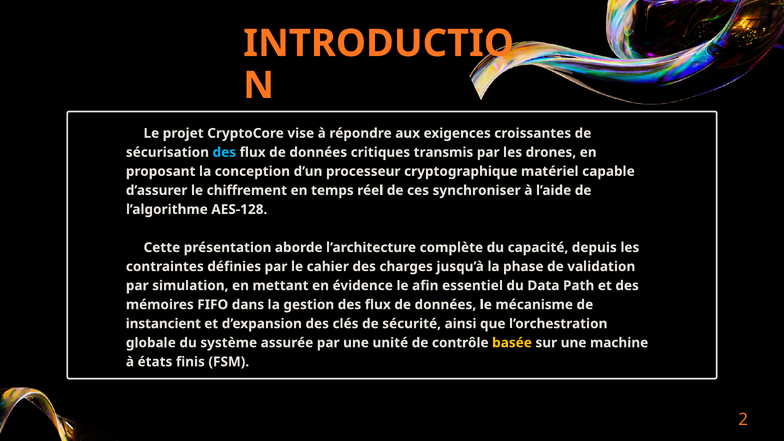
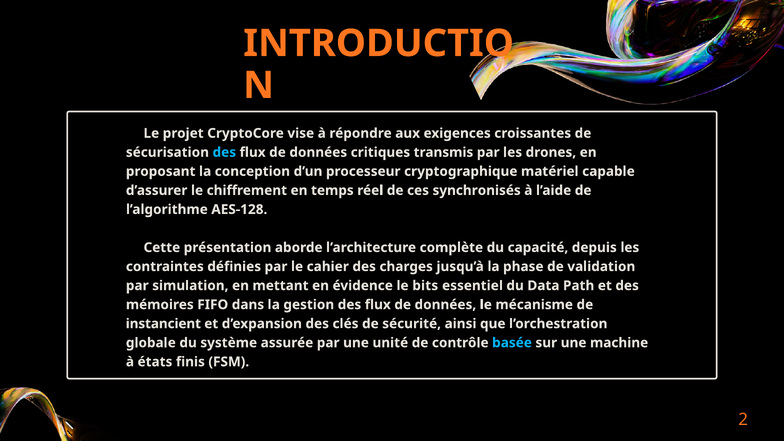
synchroniser: synchroniser -> synchronisés (477, 190)
afin: afin -> bits (425, 286)
basée colour: yellow -> light blue (512, 343)
